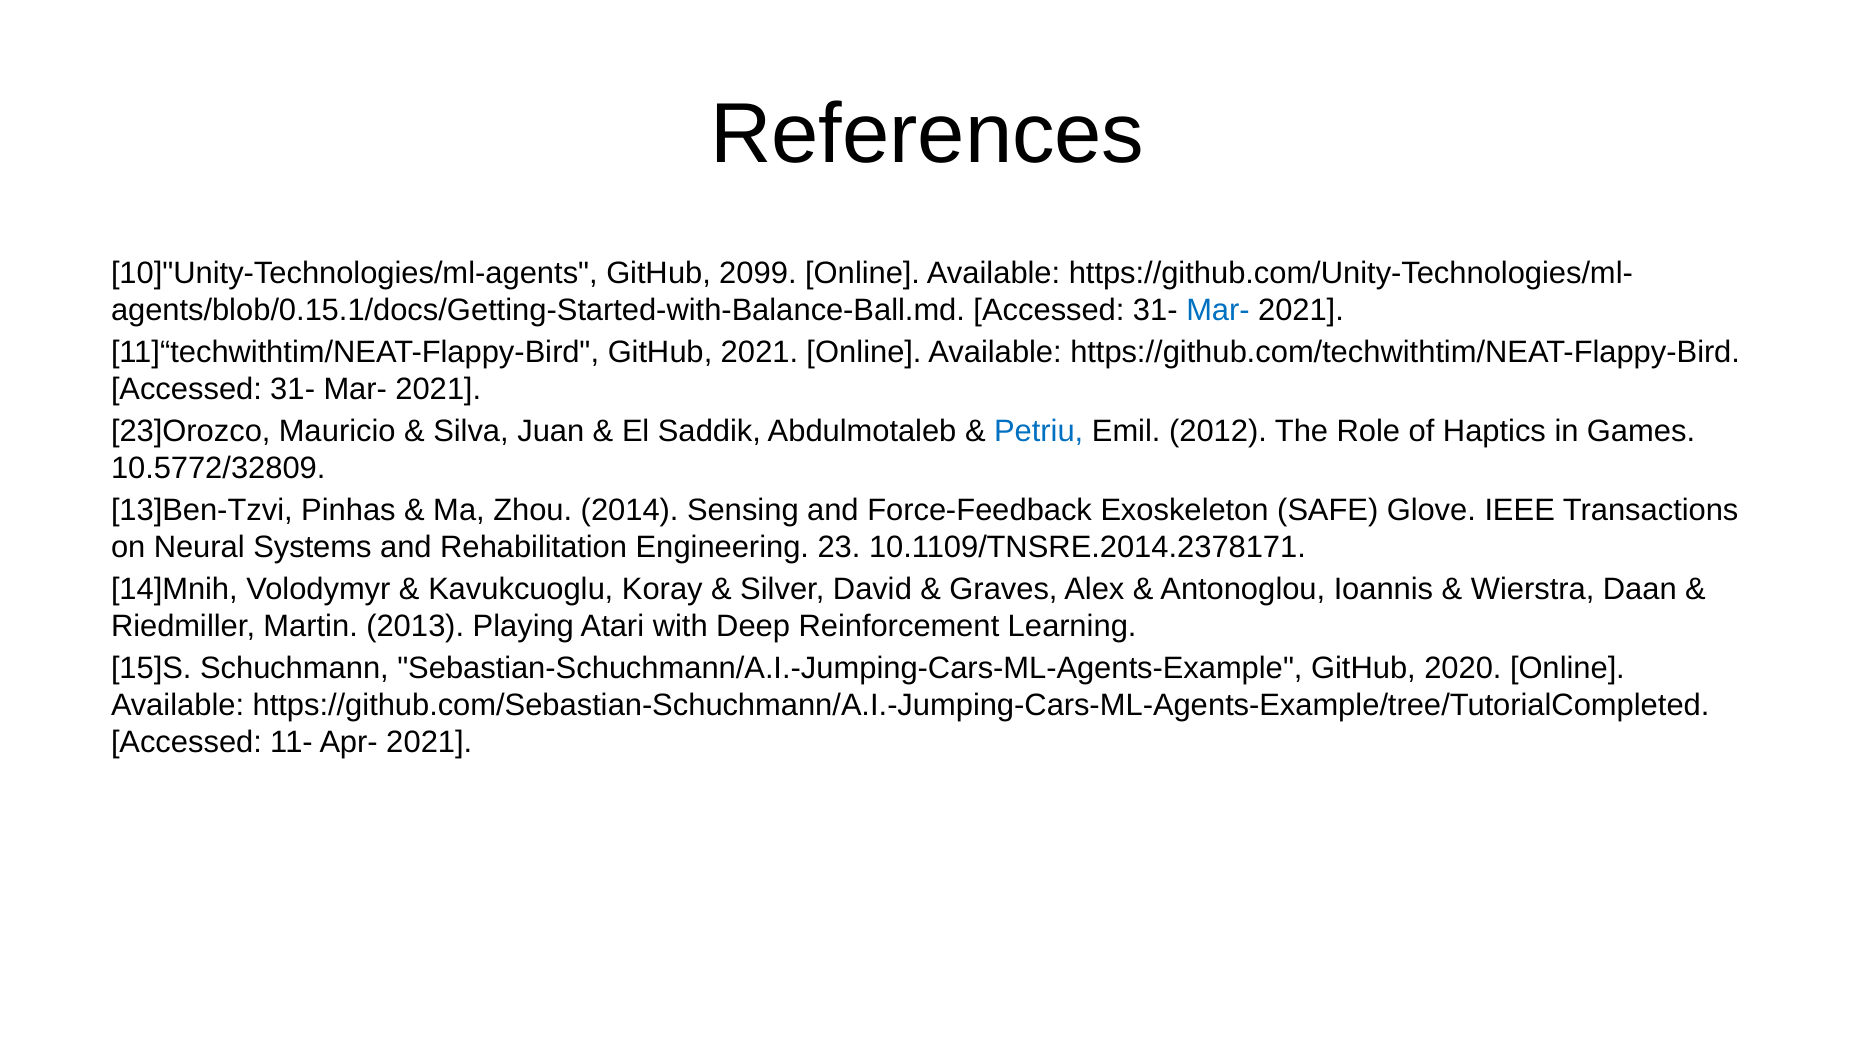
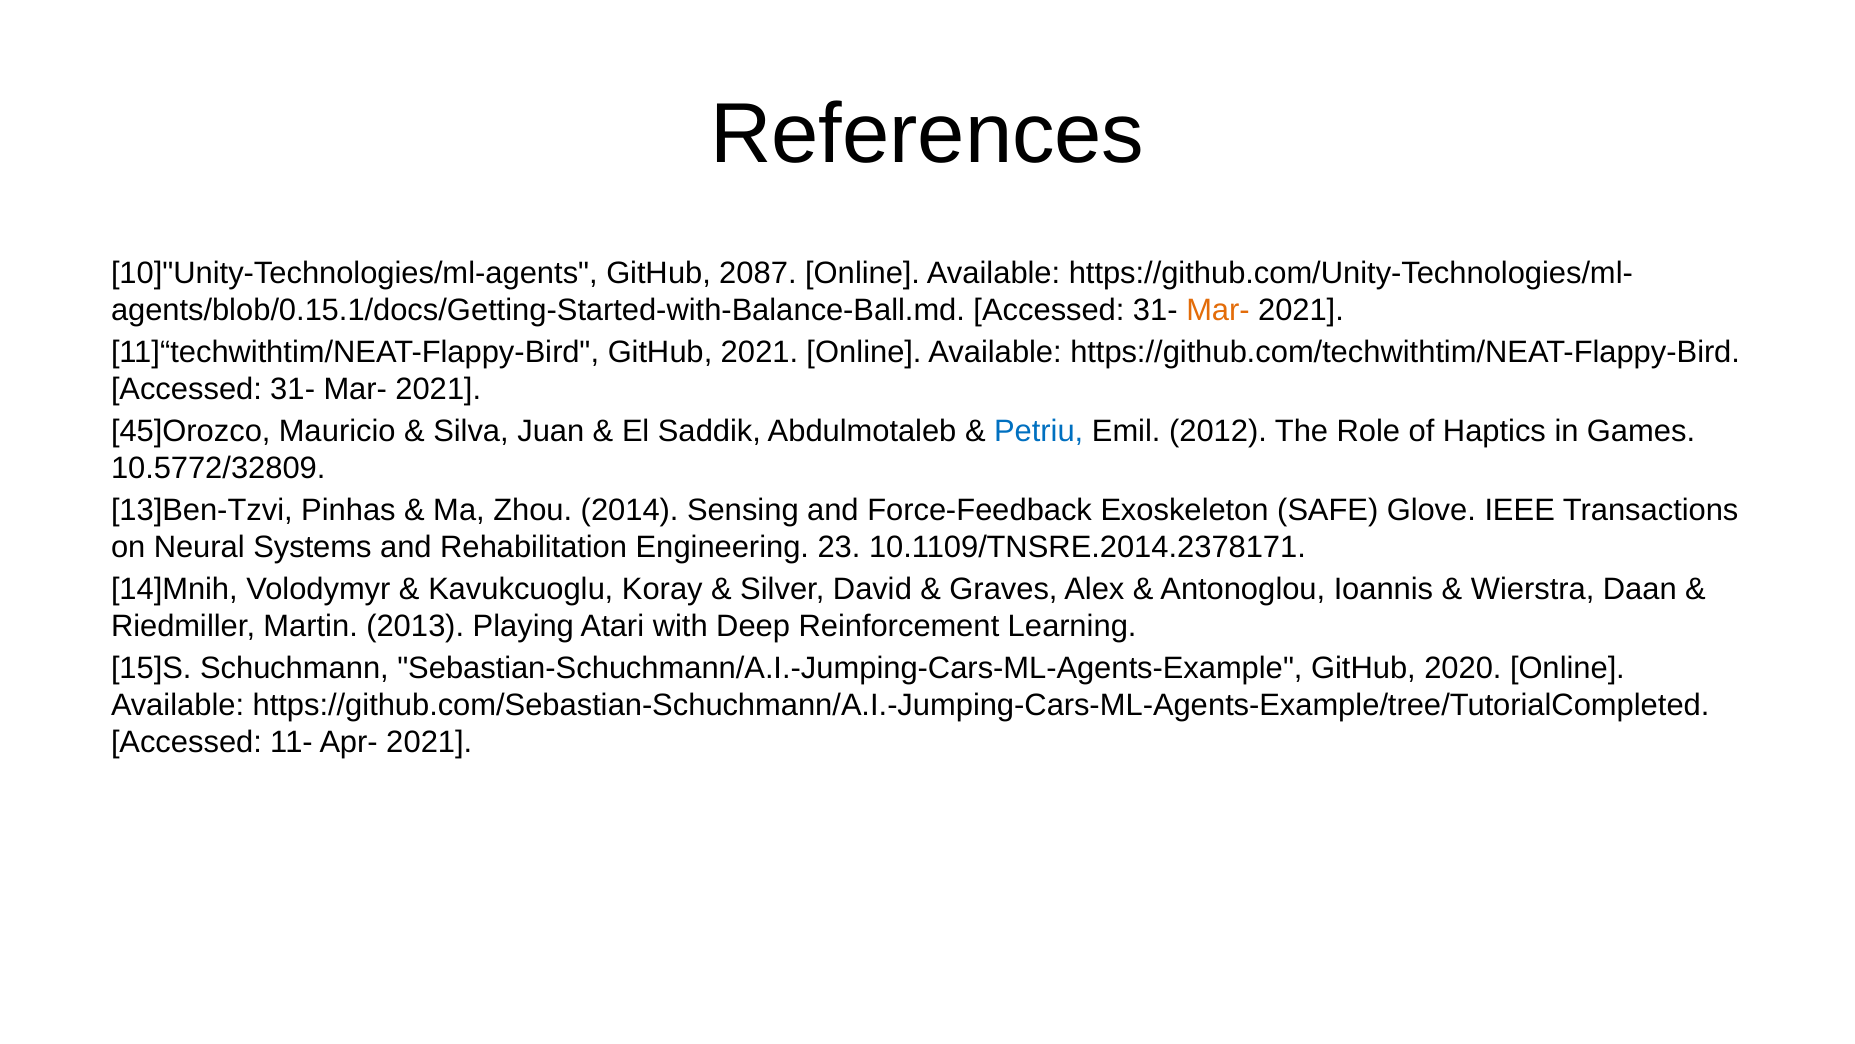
2099: 2099 -> 2087 (758, 273)
Mar- colour: blue -> orange (1218, 310)
23]Orozco: 23]Orozco -> 45]Orozco (191, 431)
